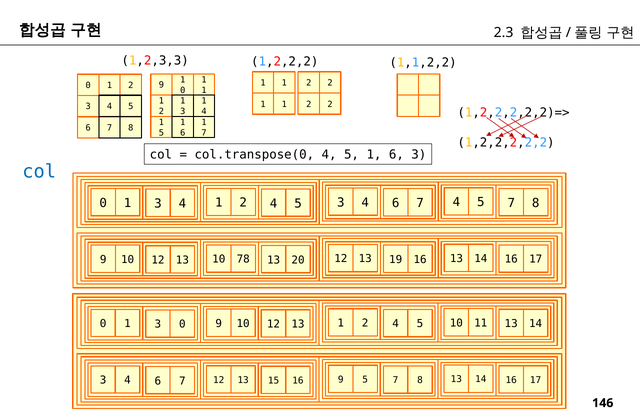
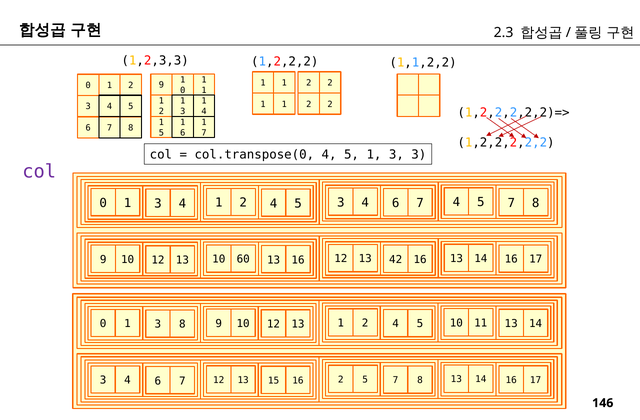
4 5 1 6: 6 -> 3 (396, 155)
col colour: blue -> purple (39, 172)
78: 78 -> 60 (243, 260)
13 20: 20 -> 16 (298, 260)
19: 19 -> 42 (396, 260)
3 0: 0 -> 8 (182, 325)
16 9: 9 -> 2 (341, 380)
